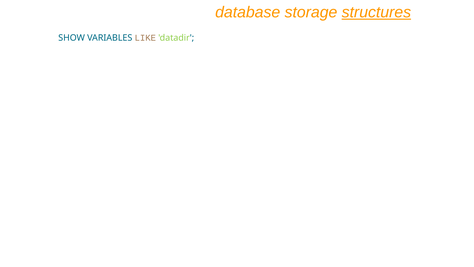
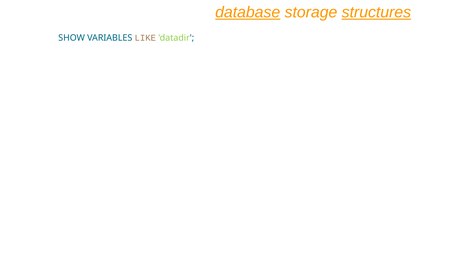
database underline: none -> present (248, 12)
